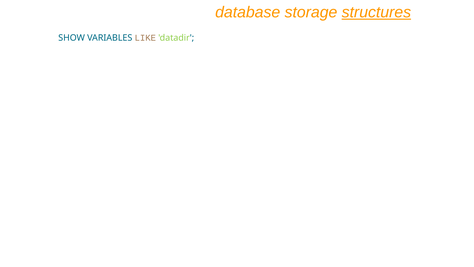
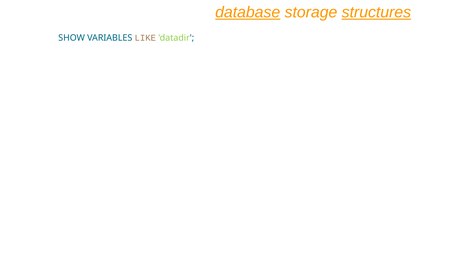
database underline: none -> present (248, 12)
